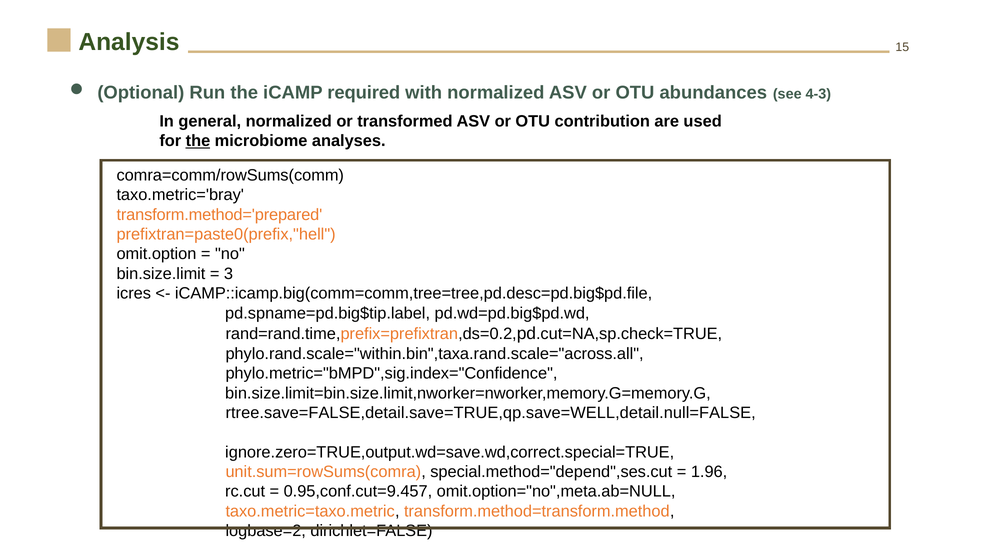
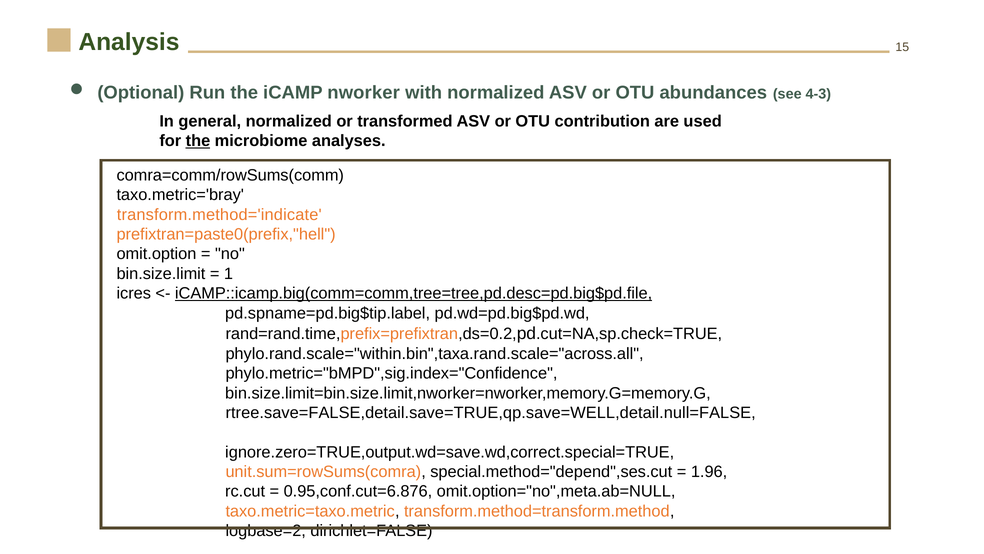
required: required -> nworker (364, 93)
transform.method='prepared: transform.method='prepared -> transform.method='indicate (219, 214)
3: 3 -> 1 (228, 273)
iCAMP::icamp.big(comm=comm,tree=tree,pd.desc=pd.big$pd.file underline: none -> present (414, 293)
0.95,conf.cut=9.457: 0.95,conf.cut=9.457 -> 0.95,conf.cut=6.876 (358, 491)
